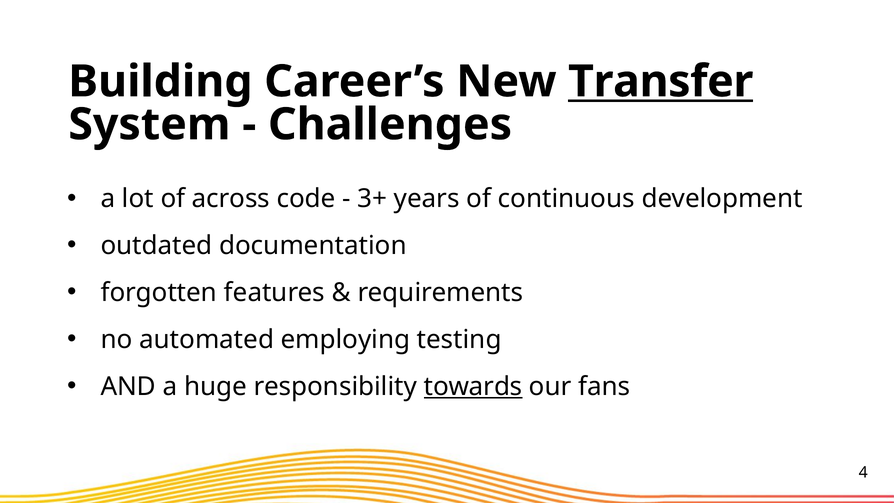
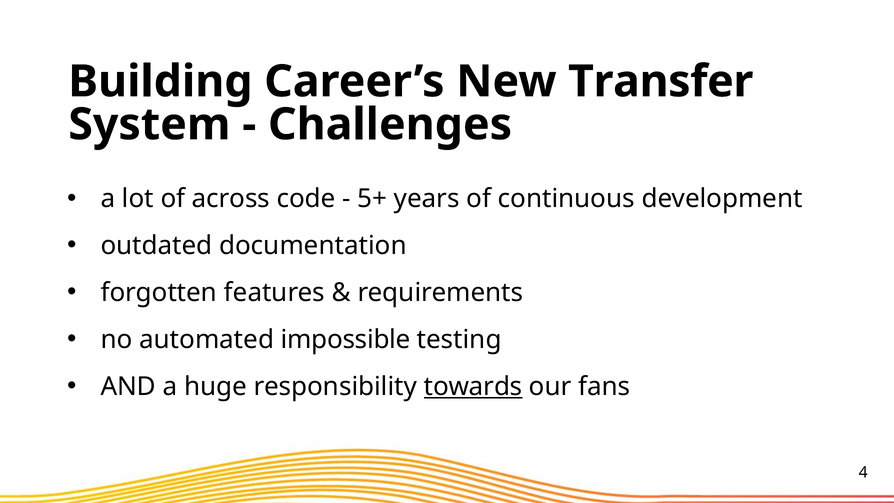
Transfer underline: present -> none (661, 82)
3+: 3+ -> 5+ (372, 199)
employing: employing -> impossible (346, 340)
